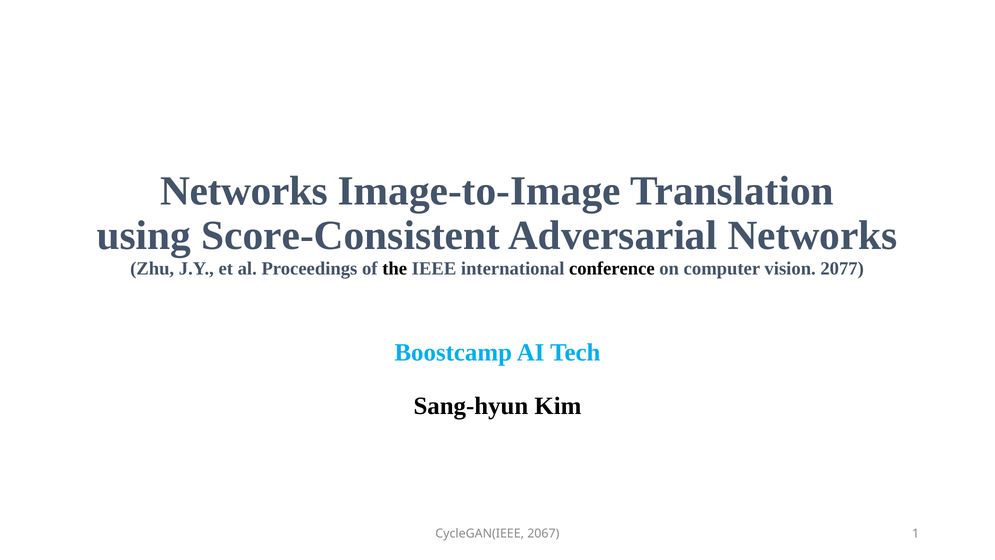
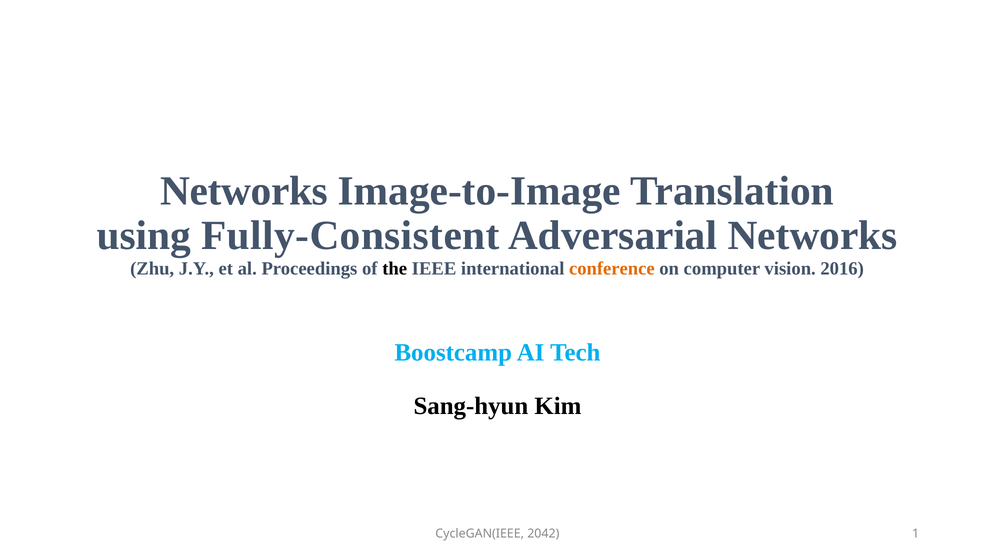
Score-Consistent: Score-Consistent -> Fully-Consistent (350, 236)
conference colour: black -> orange (612, 268)
2077: 2077 -> 2016 (842, 268)
2067: 2067 -> 2042 (543, 533)
